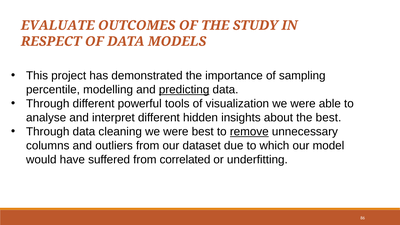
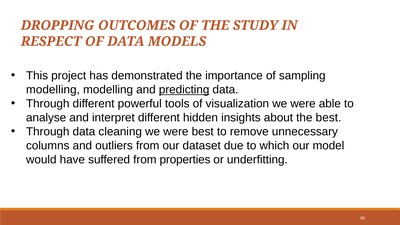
EVALUATE: EVALUATE -> DROPPING (58, 25)
percentile: percentile -> modelling (53, 90)
remove underline: present -> none (249, 132)
correlated: correlated -> properties (185, 160)
